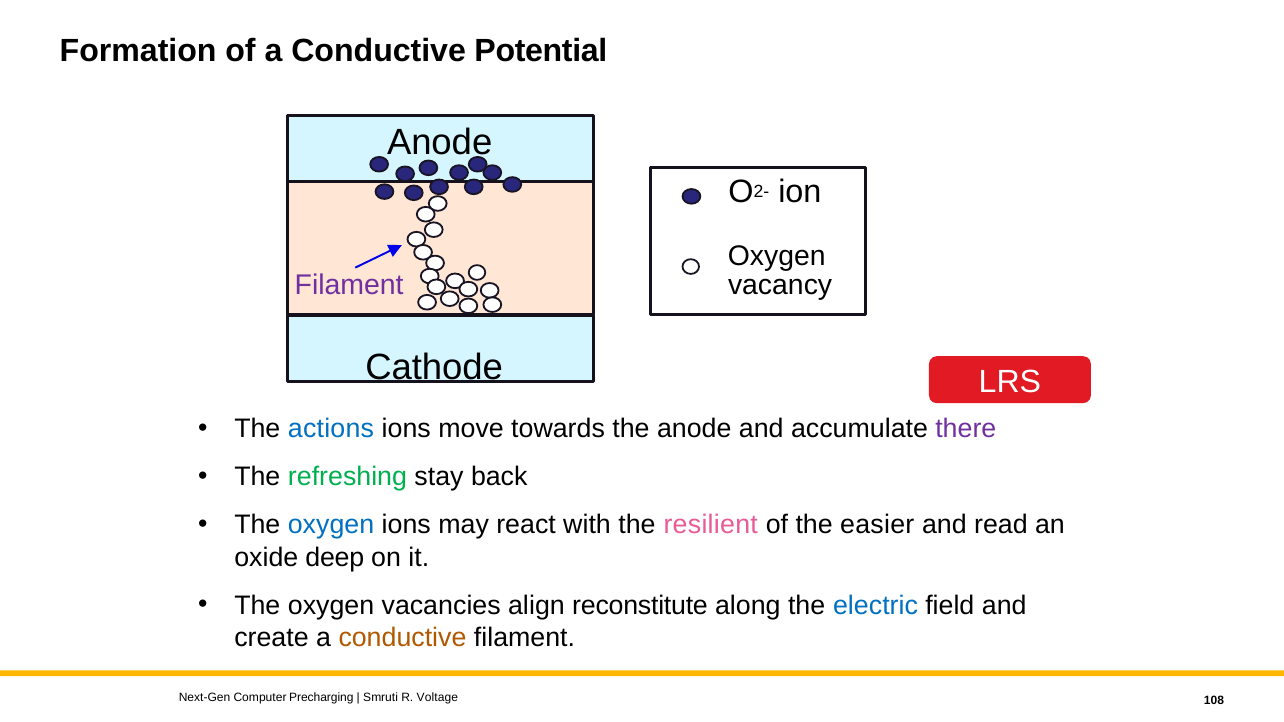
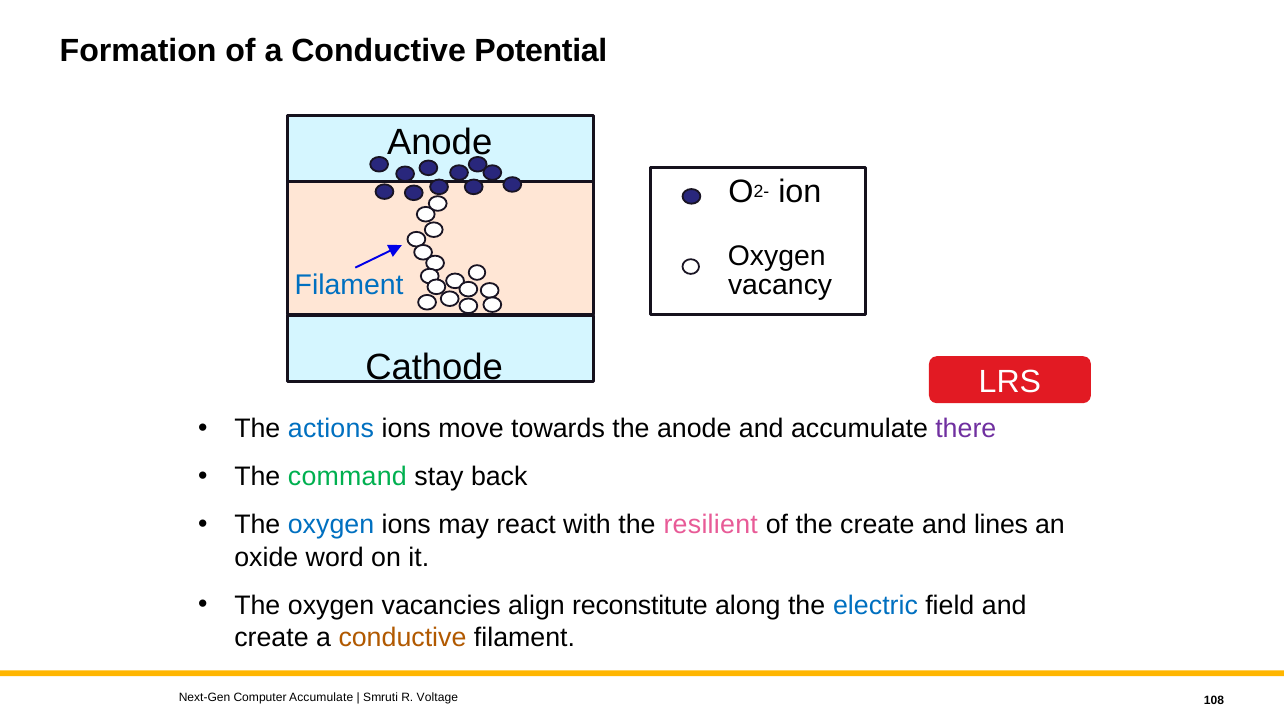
Filament colour: purple -> blue (349, 285)
refreshing: refreshing -> command (347, 477)
the easier: easier -> create (877, 525)
read: read -> lines (1001, 525)
deep: deep -> word (335, 557)
Computer Precharging: Precharging -> Accumulate (321, 698)
